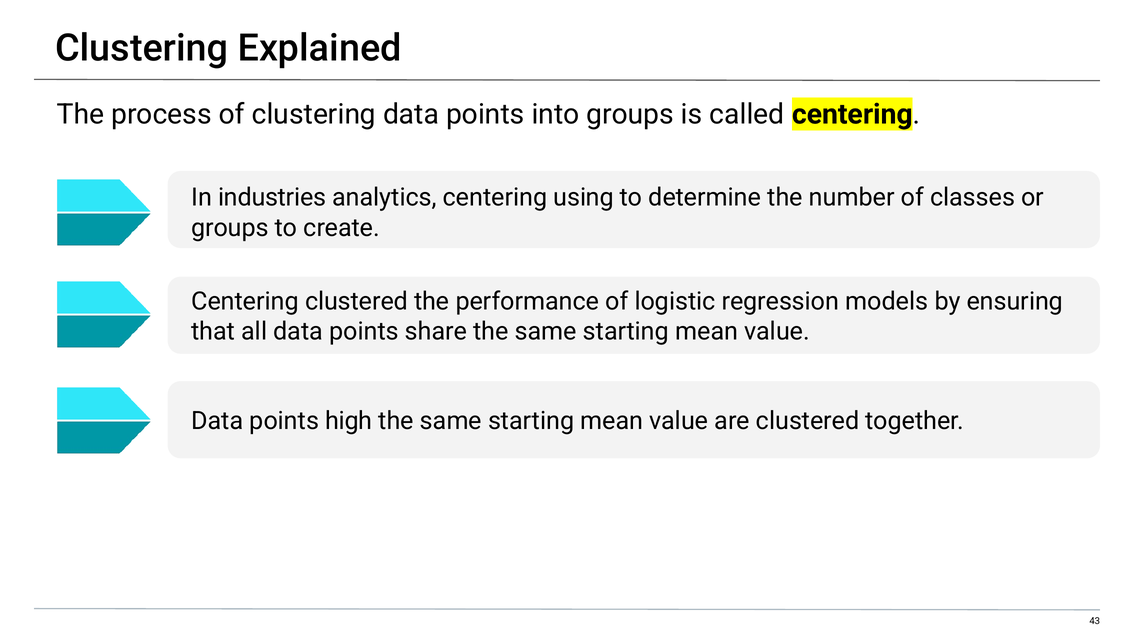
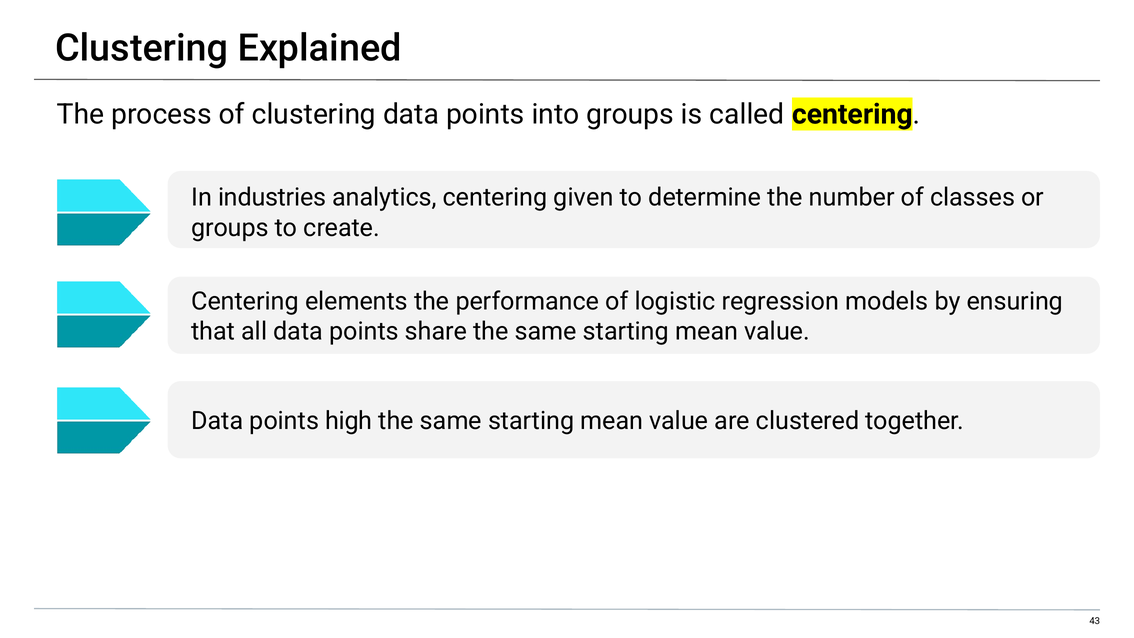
using: using -> given (584, 198)
Centering clustered: clustered -> elements (356, 301)
